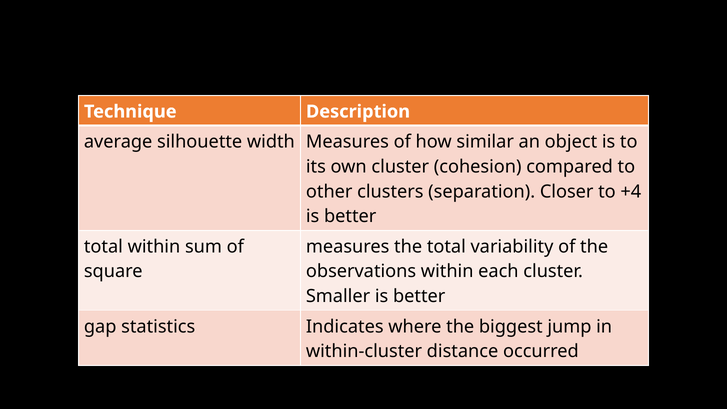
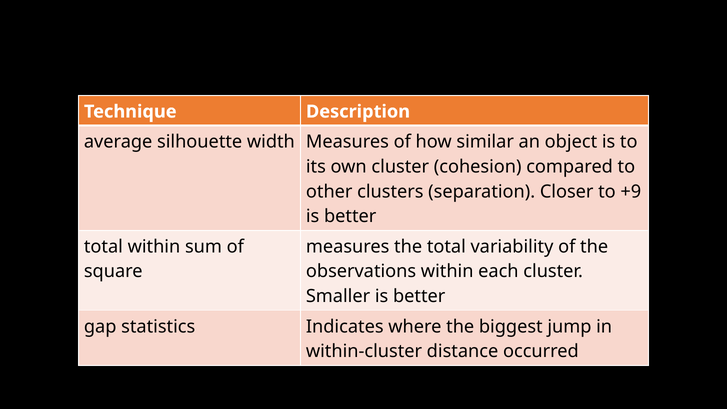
+4: +4 -> +9 (631, 192)
